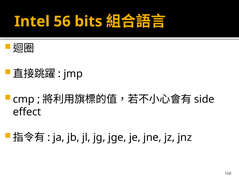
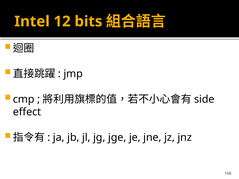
56: 56 -> 12 (62, 21)
